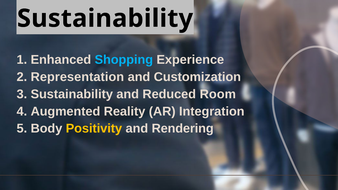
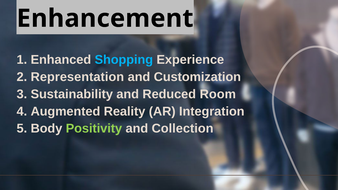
Sustainability: Sustainability -> Enhancement (105, 18)
Positivity colour: yellow -> light green (94, 129)
Rendering: Rendering -> Collection (183, 129)
